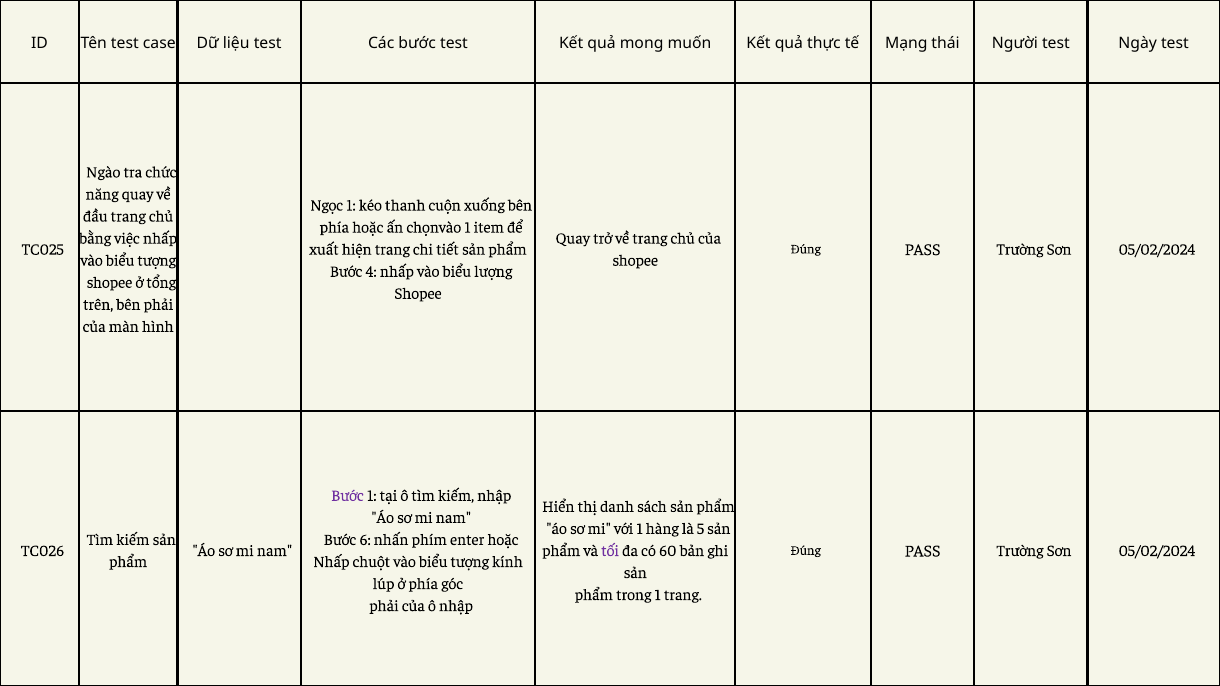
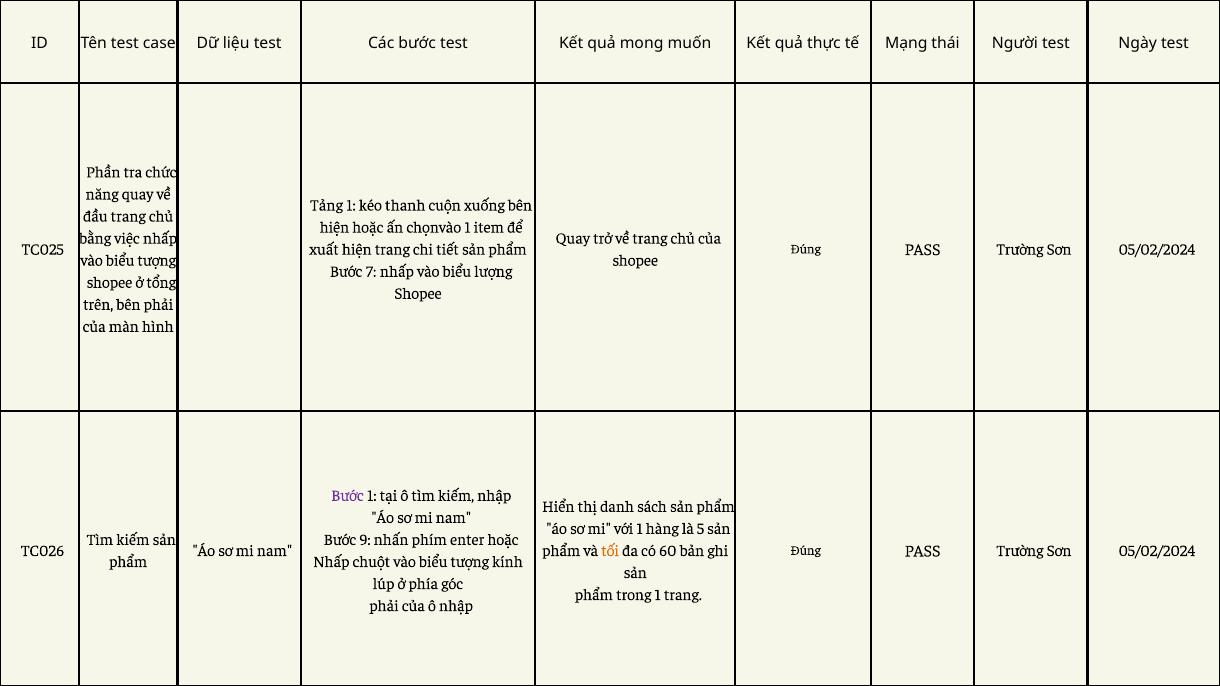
Ngào: Ngào -> Phần (103, 172)
Ngọc: Ngọc -> Tảng (327, 205)
phía: phía -> hiện (334, 228)
4: 4 -> 7 (371, 272)
6: 6 -> 9 (365, 540)
tối colour: purple -> orange (610, 551)
